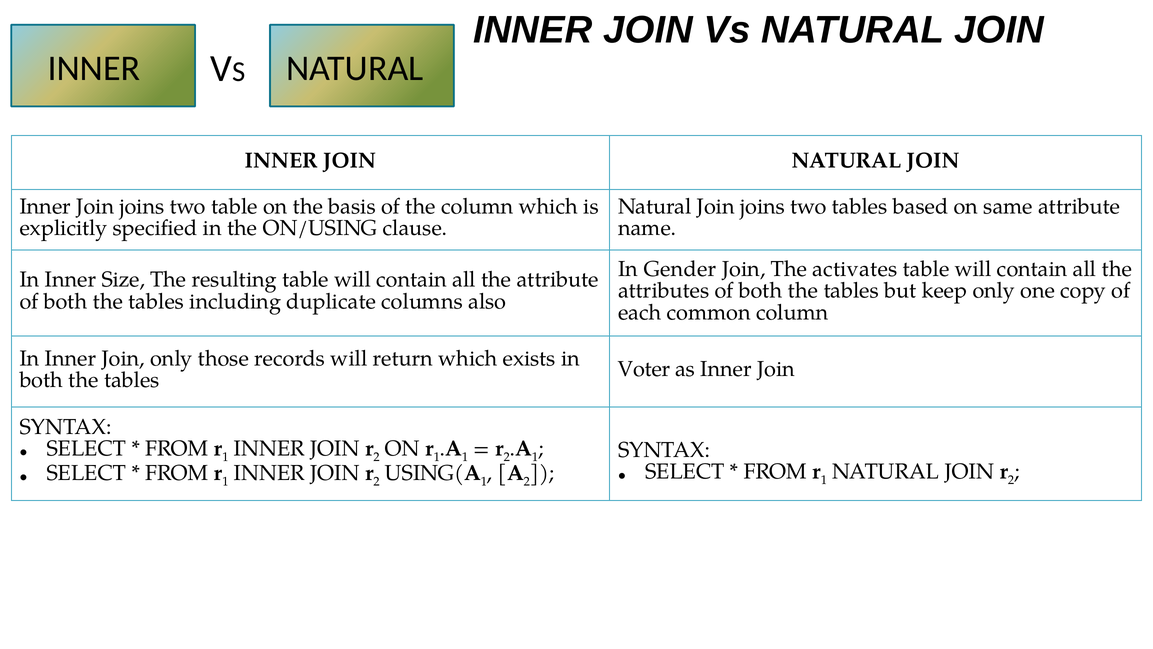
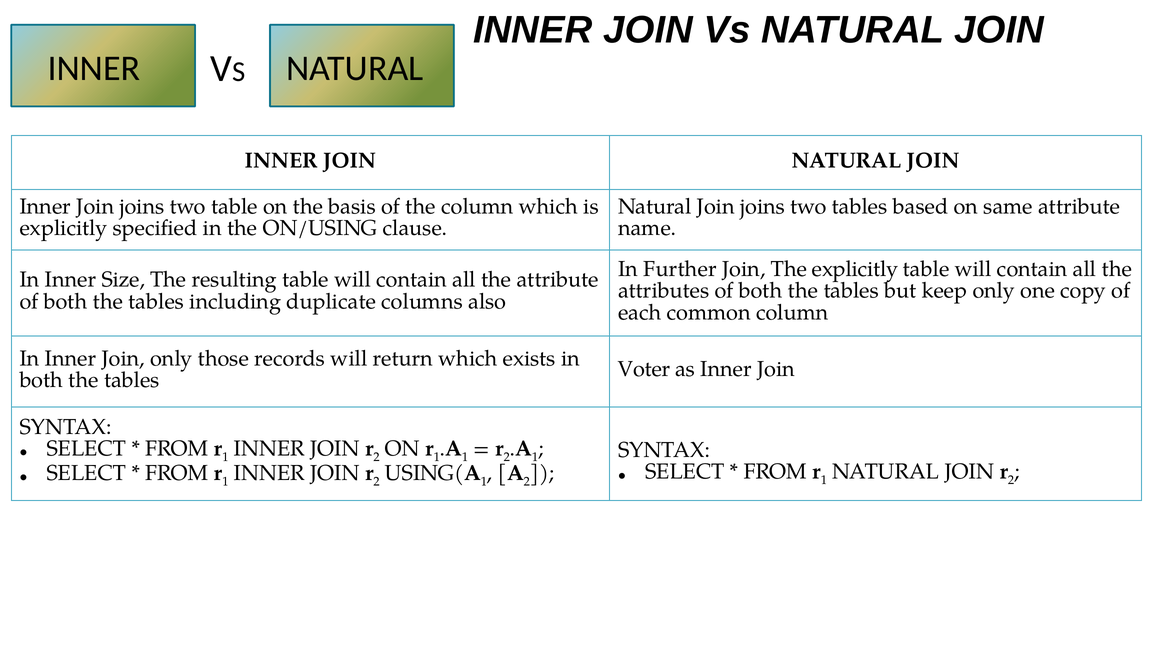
Gender: Gender -> Further (680, 269)
The activates: activates -> explicitly (855, 269)
